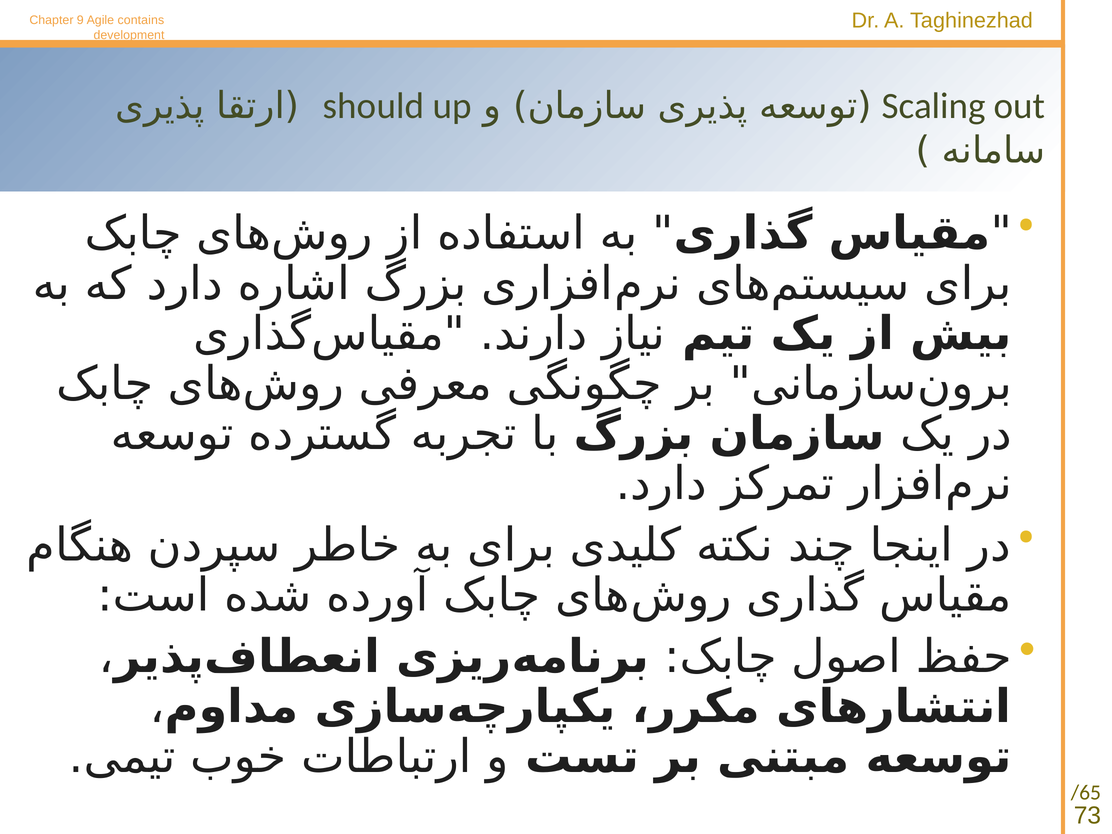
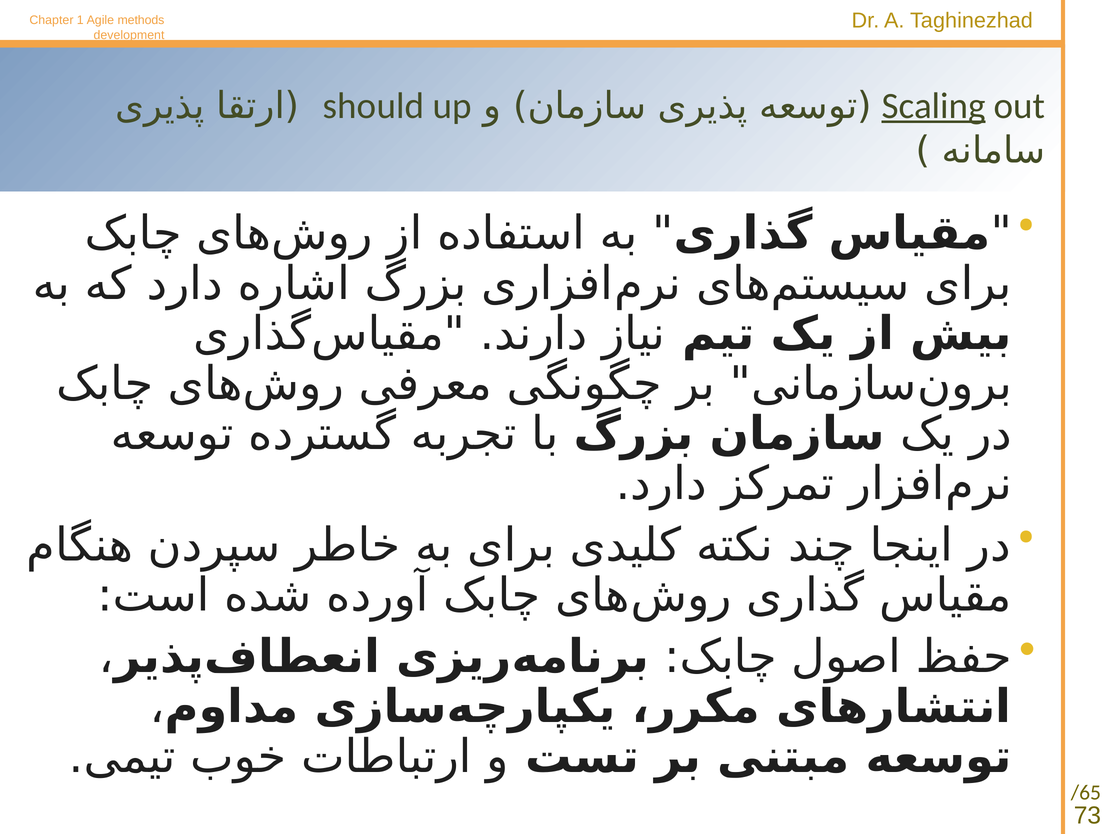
9: 9 -> 1 (80, 20)
contains: contains -> methods (141, 20)
Scaling underline: none -> present (934, 106)
